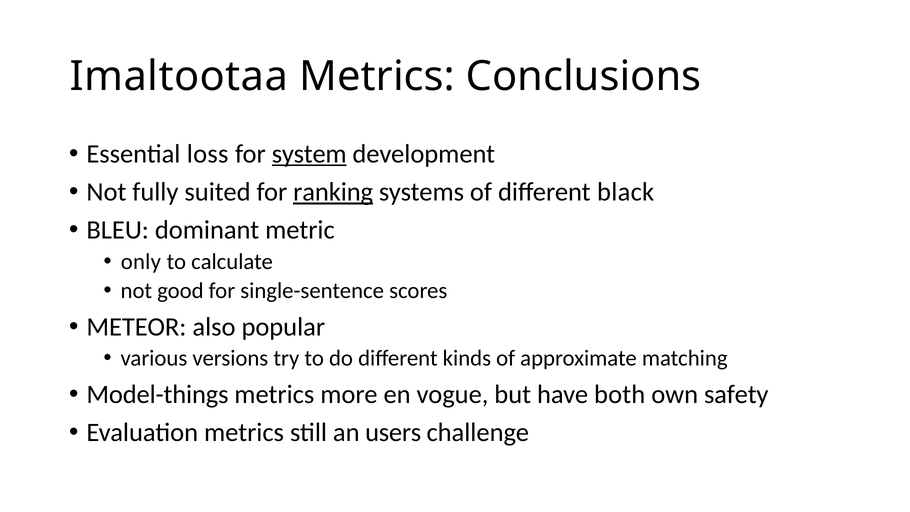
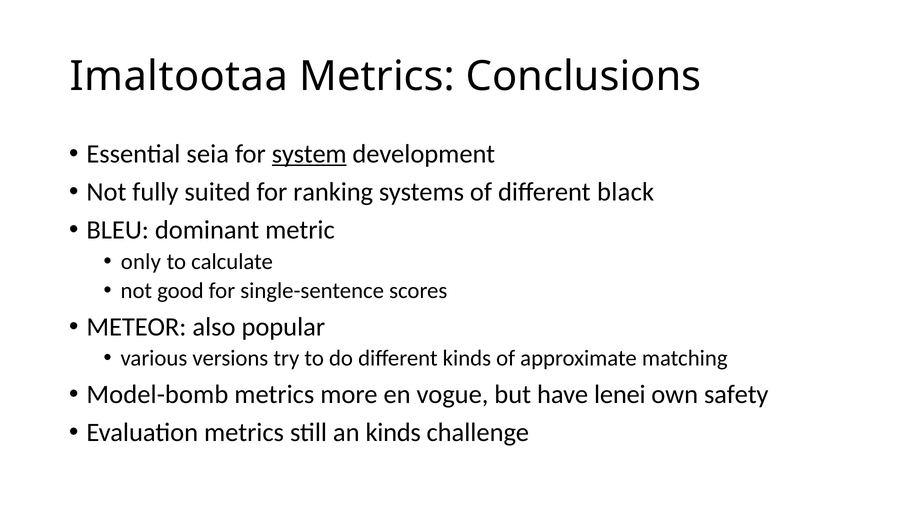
loss: loss -> seia (208, 154)
ranking underline: present -> none (333, 192)
Model-things: Model-things -> Model-bomb (157, 394)
both: both -> lenei (620, 394)
an users: users -> kinds (393, 432)
